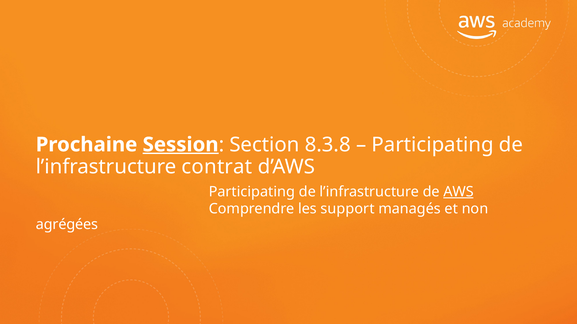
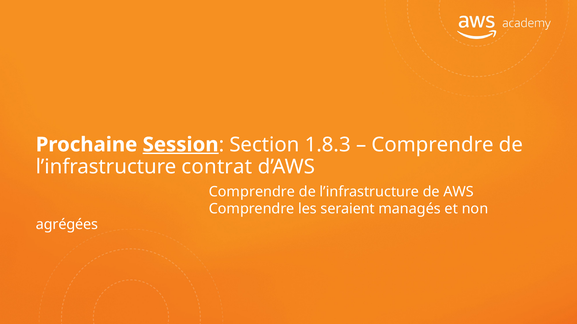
8.3.8: 8.3.8 -> 1.8.3 (328, 145)
Participating: Participating -> Comprendre (433, 145)
Participating: Participating -> Comprendre (252, 192)
AWS underline: present -> none (459, 192)
support: support -> seraient (348, 209)
